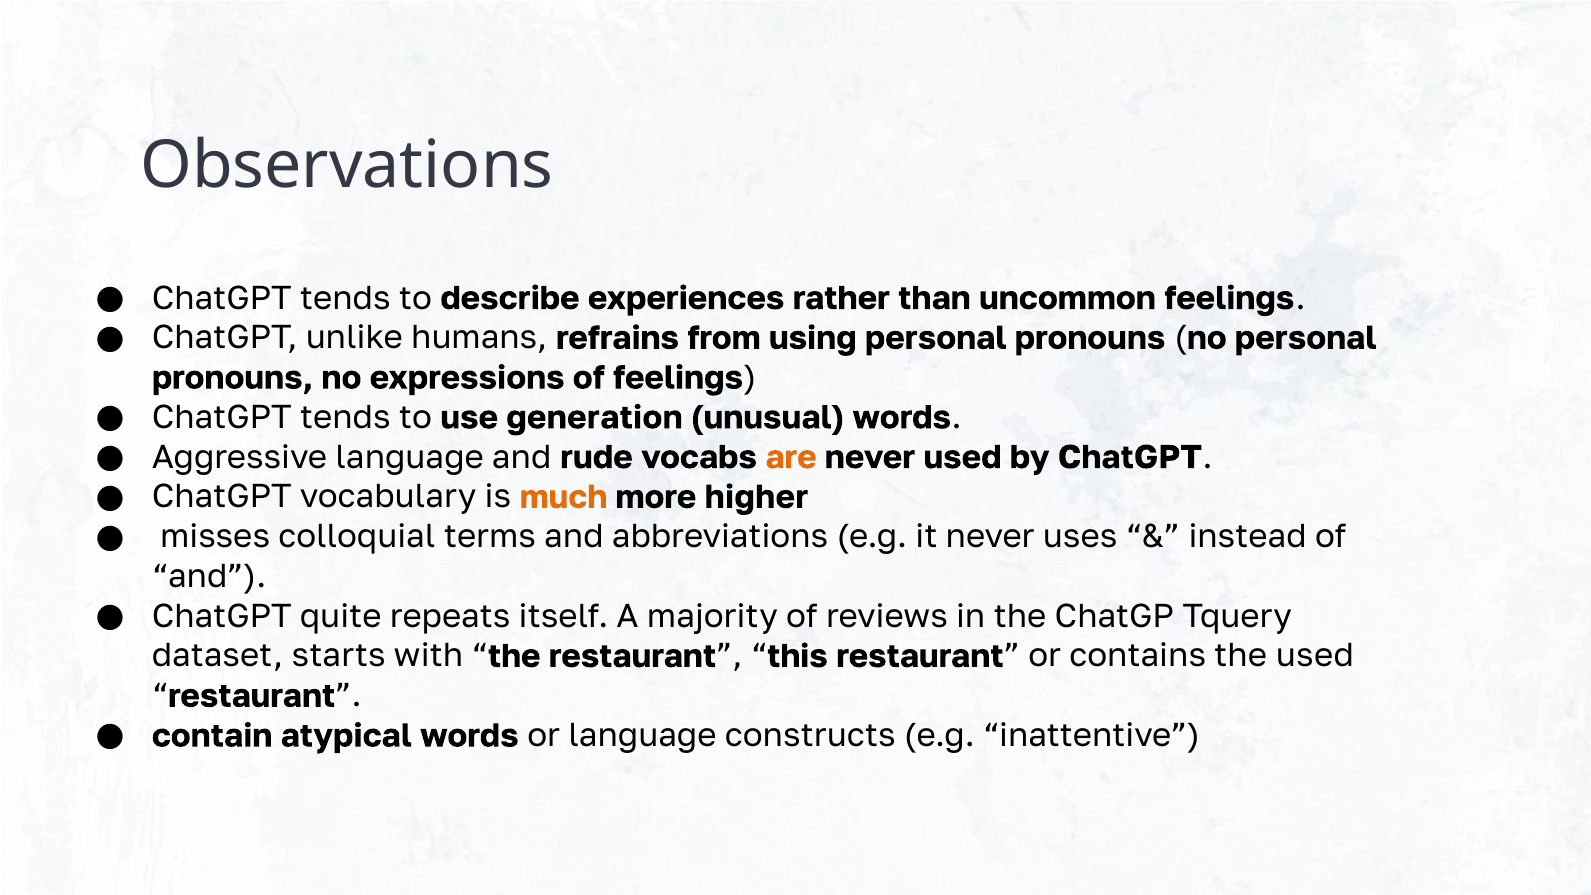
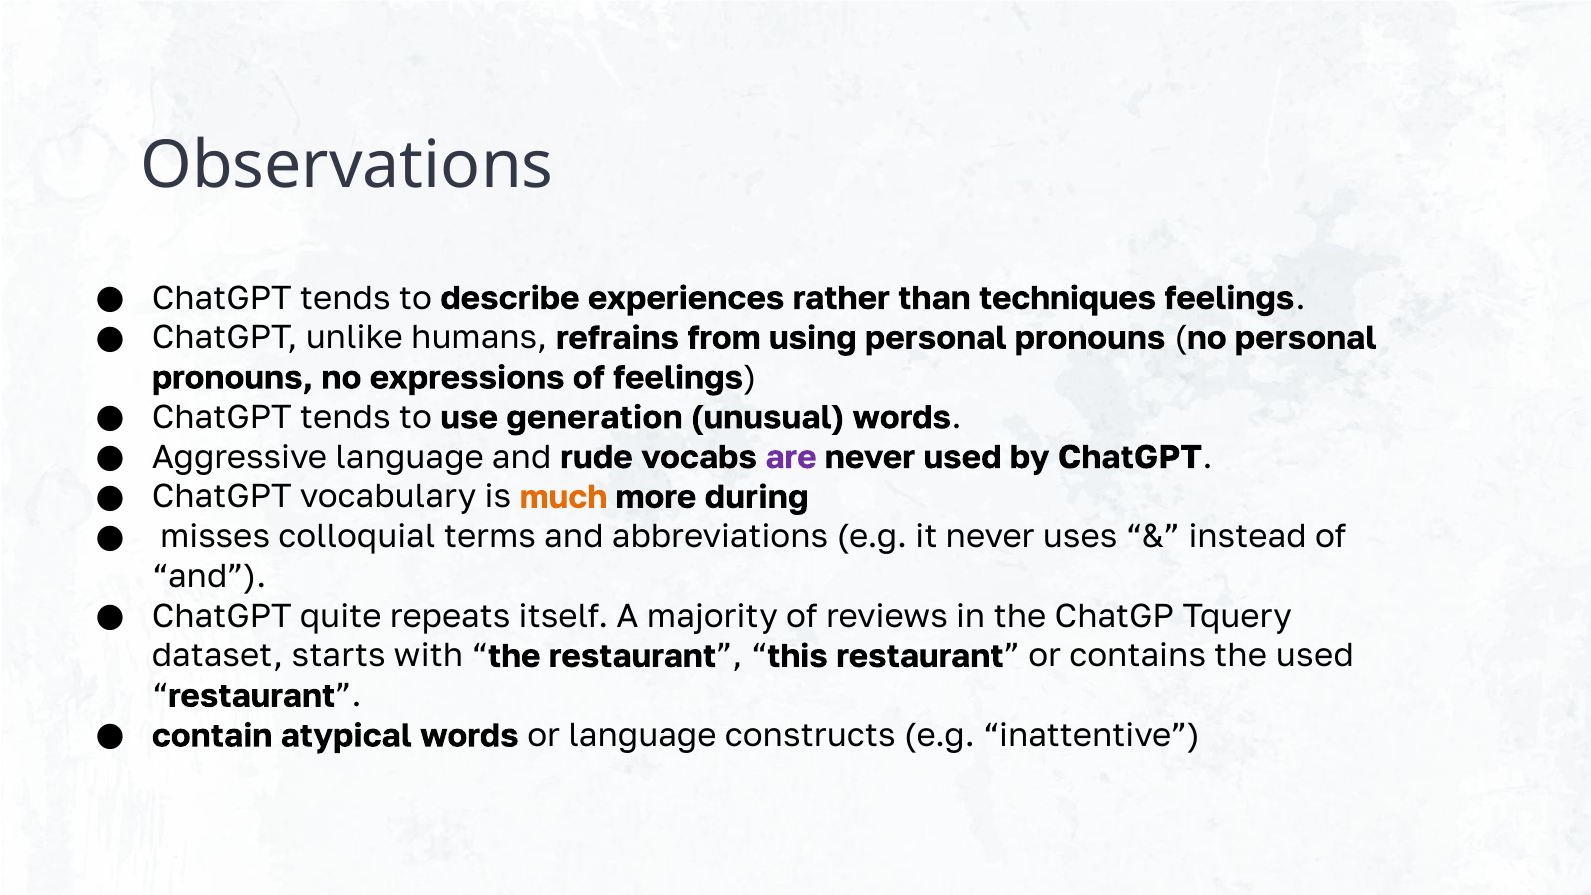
uncommon: uncommon -> techniques (1068, 298)
are colour: orange -> purple (791, 457)
higher: higher -> during (757, 497)
